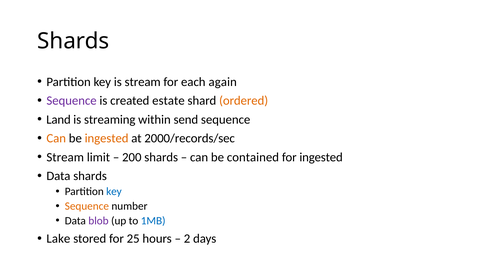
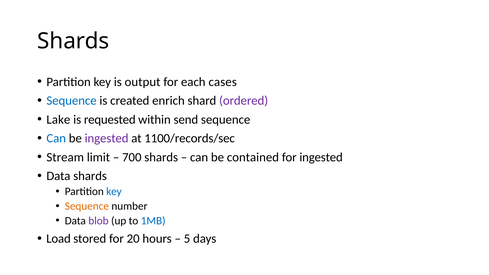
is stream: stream -> output (143, 82)
again: again -> cases (223, 82)
Sequence colour: purple -> blue (72, 101)
estate: estate -> enrich (168, 101)
ordered colour: orange -> purple (244, 101)
Land: Land -> Lake (58, 120)
streaming: streaming -> requested (110, 120)
Can colour: orange -> blue (56, 138)
ingested colour: orange -> purple (107, 138)
2000/records/sec: 2000/records/sec -> 1100/records/sec (190, 138)
200: 200 -> 700 (132, 157)
Lake: Lake -> Load (58, 239)
25: 25 -> 20 (133, 239)
2: 2 -> 5 (187, 239)
